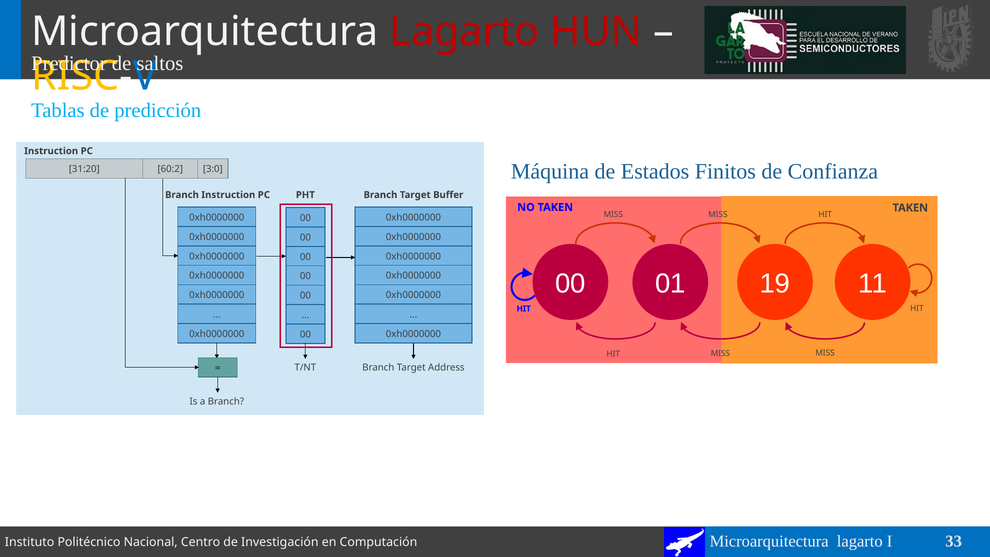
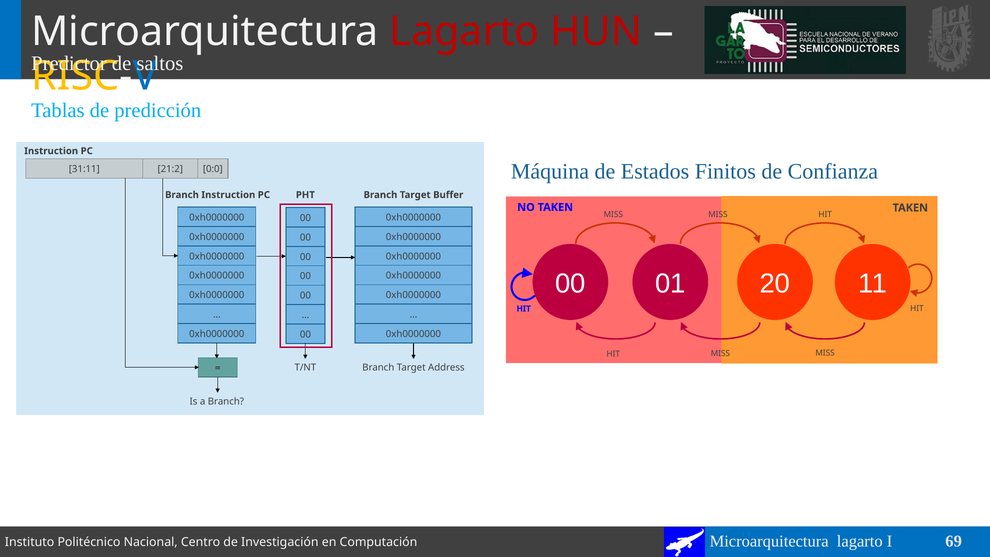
31:20: 31:20 -> 31:11 (84, 169)
60:2: 60:2 -> 21:2 (170, 169)
3:0: 3:0 -> 0:0 (213, 169)
19: 19 -> 20 (775, 284)
33: 33 -> 69 (954, 541)
